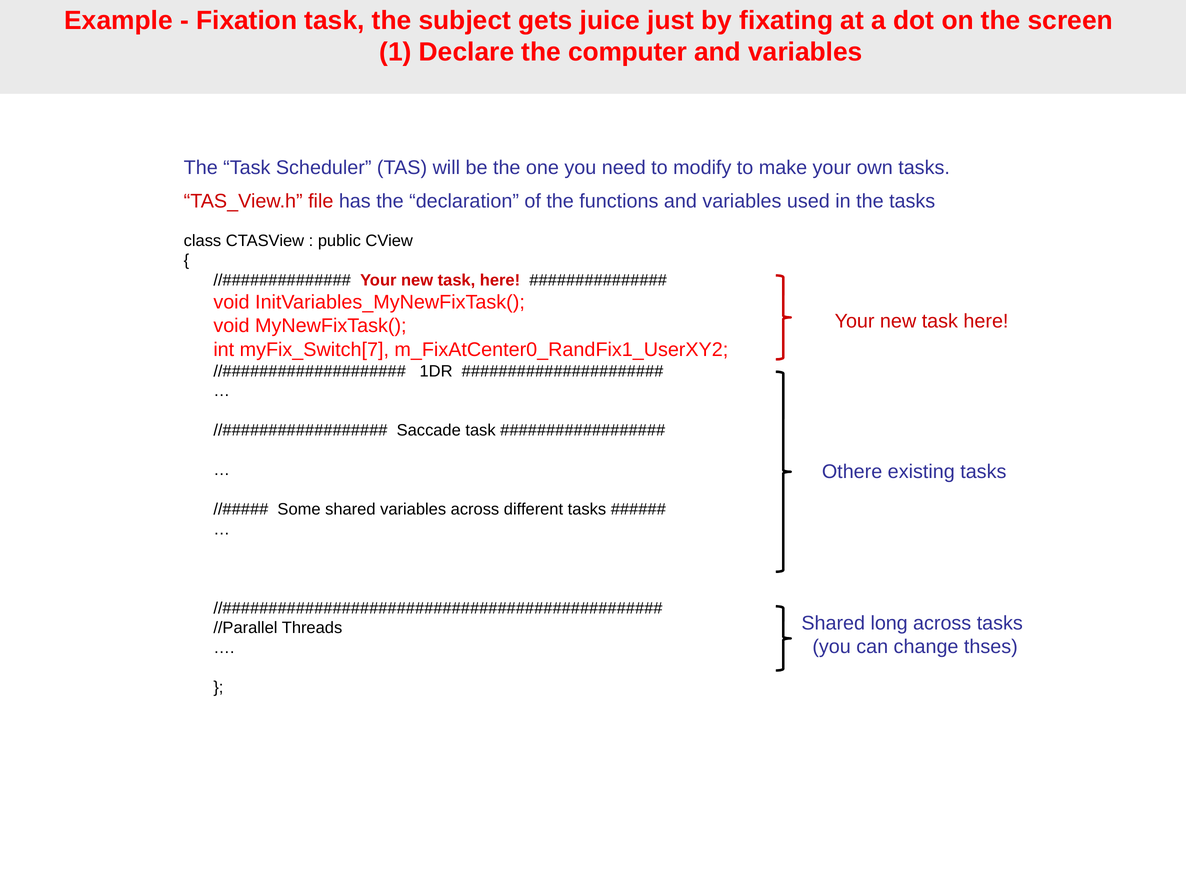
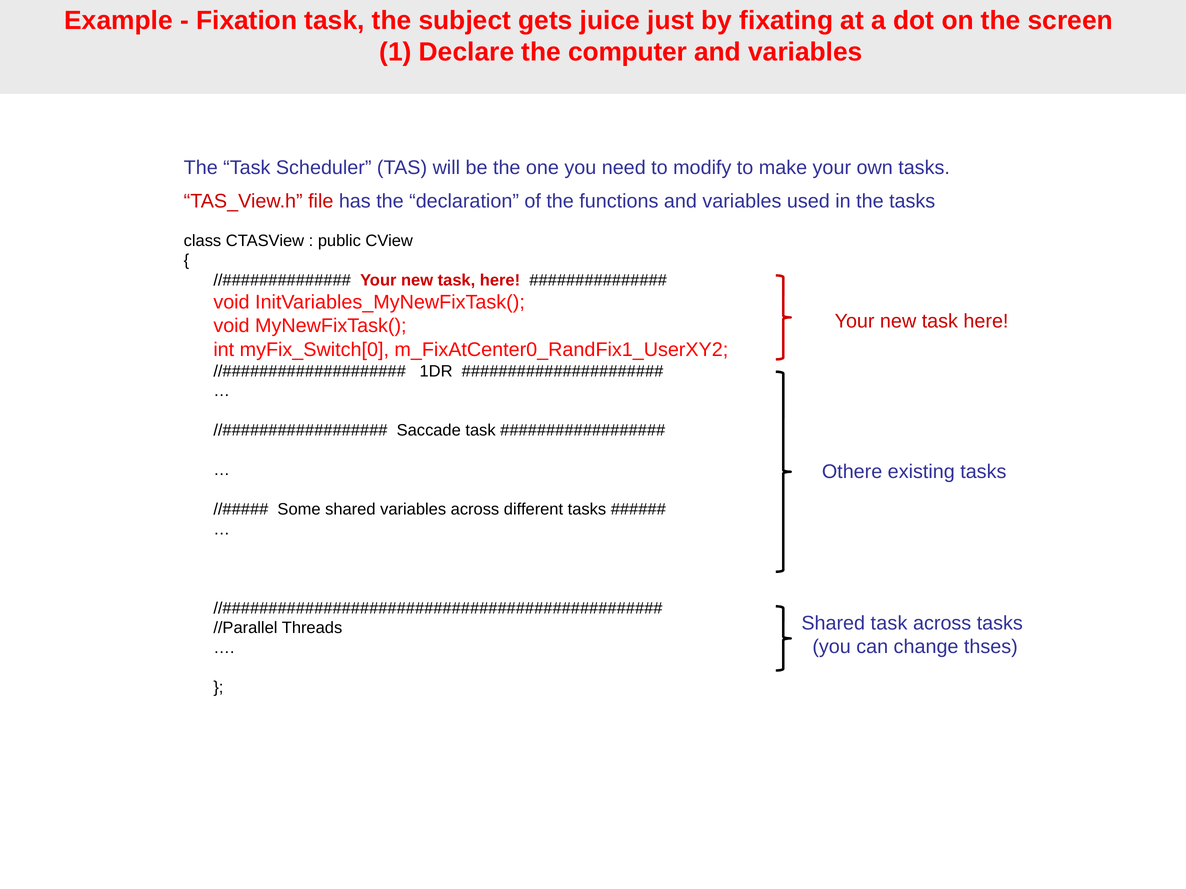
myFix_Switch[7: myFix_Switch[7 -> myFix_Switch[0 (314, 350)
Shared long: long -> task (889, 623)
